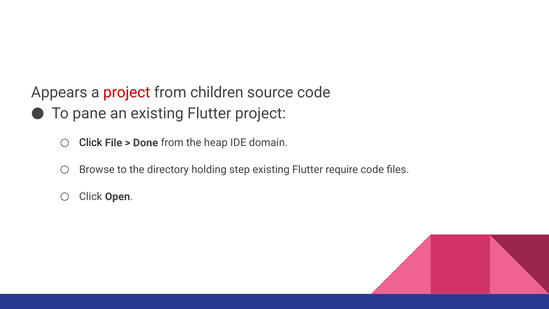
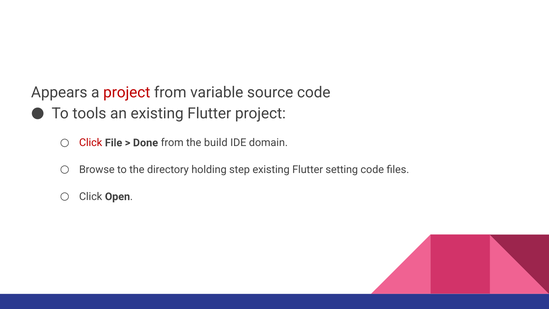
children: children -> variable (217, 92)
pane: pane -> tools (89, 113)
Click colour: black -> red (91, 143)
heap: heap -> build (216, 143)
require: require -> setting (342, 170)
